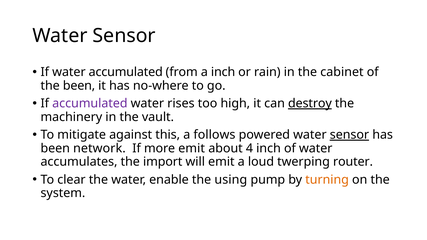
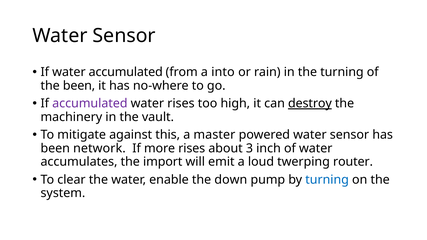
a inch: inch -> into (223, 72)
the cabinet: cabinet -> turning (342, 72)
follows: follows -> master (214, 135)
sensor underline: present -> none (349, 135)
more emit: emit -> rises (192, 148)
4: 4 -> 3 (249, 148)
using: using -> down (231, 180)
turning colour: orange -> blue (327, 180)
